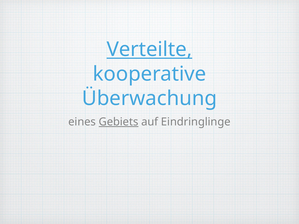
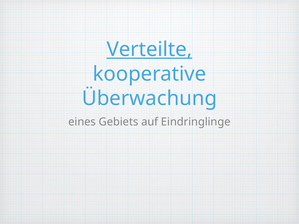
Gebiets underline: present -> none (119, 122)
